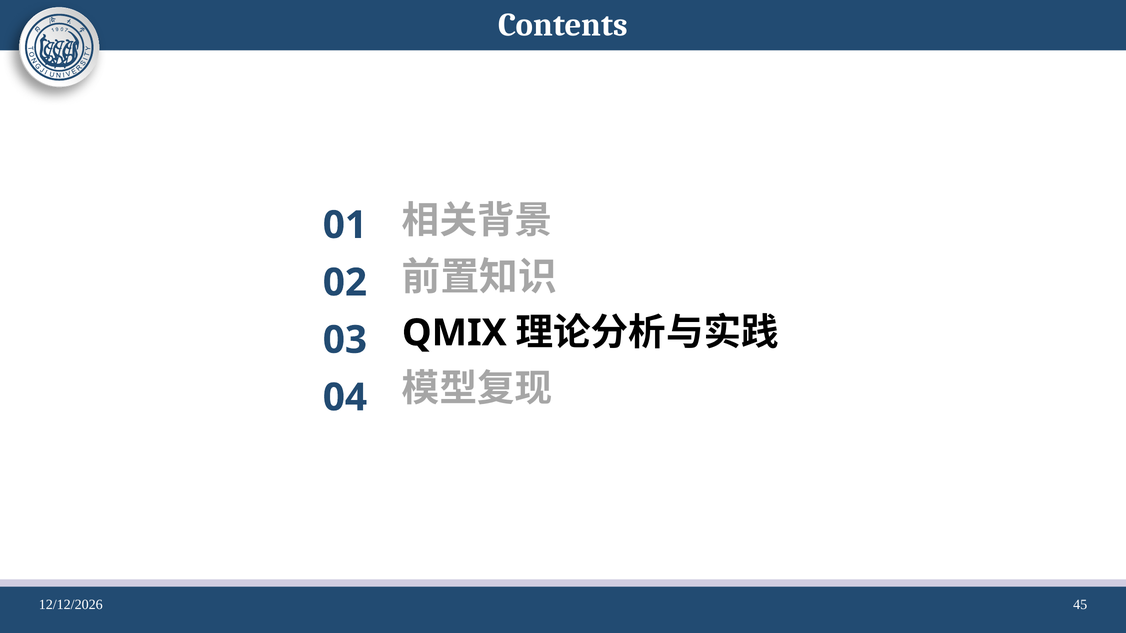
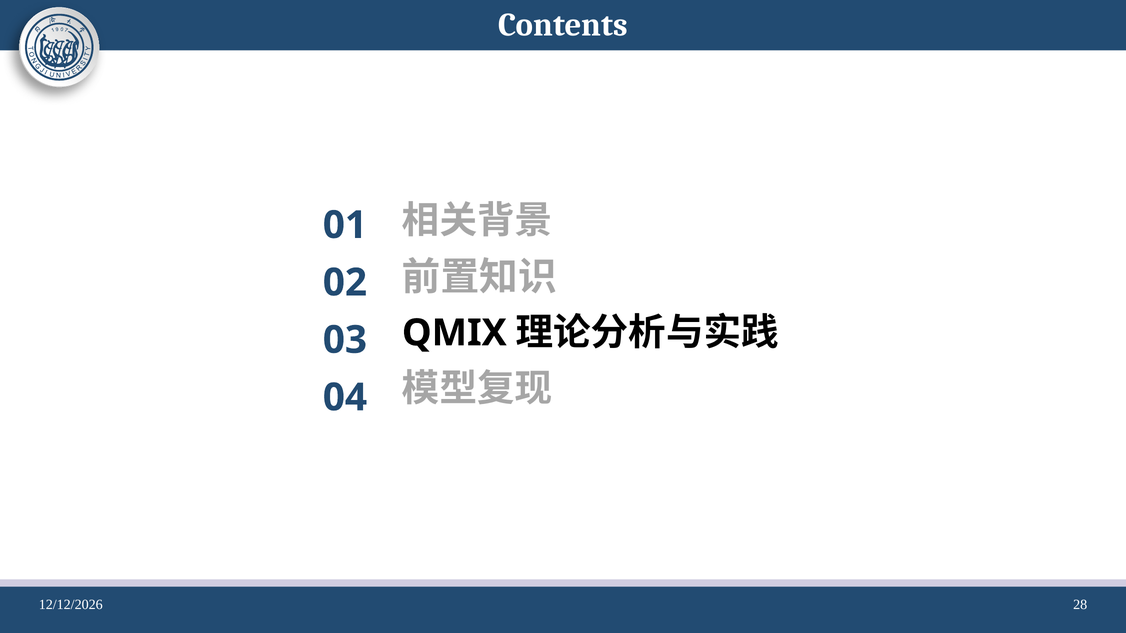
45: 45 -> 28 (1080, 605)
